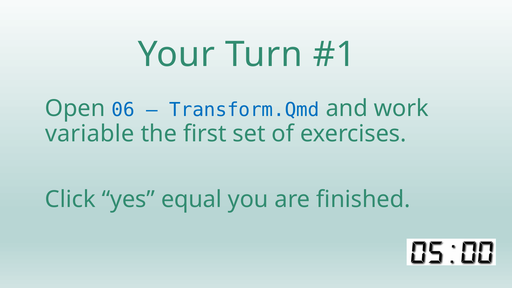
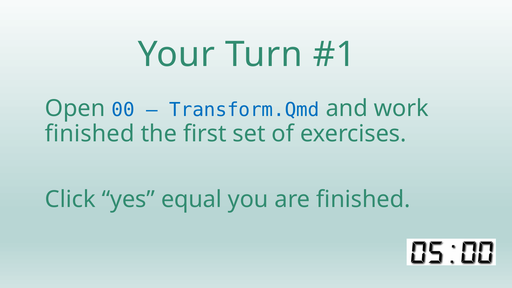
06: 06 -> 00 (123, 110)
variable: variable -> finished (90, 134)
